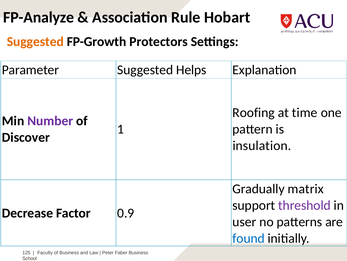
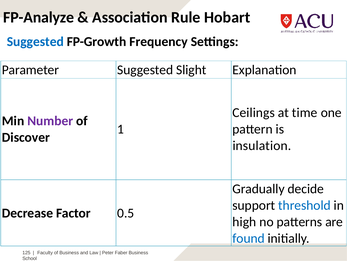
Suggested colour: orange -> blue (35, 41)
Protectors: Protectors -> Frequency (159, 41)
Helps: Helps -> Slight (191, 70)
Roofing: Roofing -> Ceilings (254, 112)
matrix: matrix -> decide (306, 188)
threshold colour: purple -> blue (304, 205)
0.9: 0.9 -> 0.5 (126, 212)
user: user -> high (244, 221)
